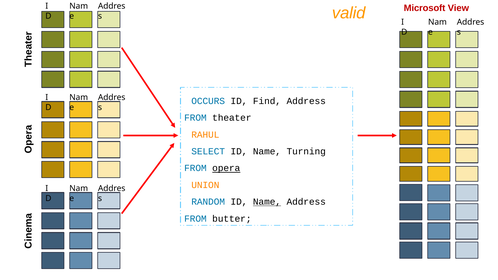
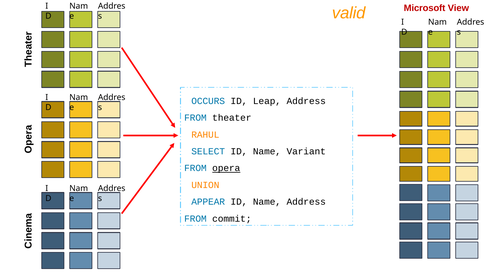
Find: Find -> Leap (267, 101)
Turning: Turning -> Variant (306, 151)
RANDOM: RANDOM -> APPEAR (208, 202)
Name underline: present -> none (267, 202)
butter: butter -> commit (232, 219)
